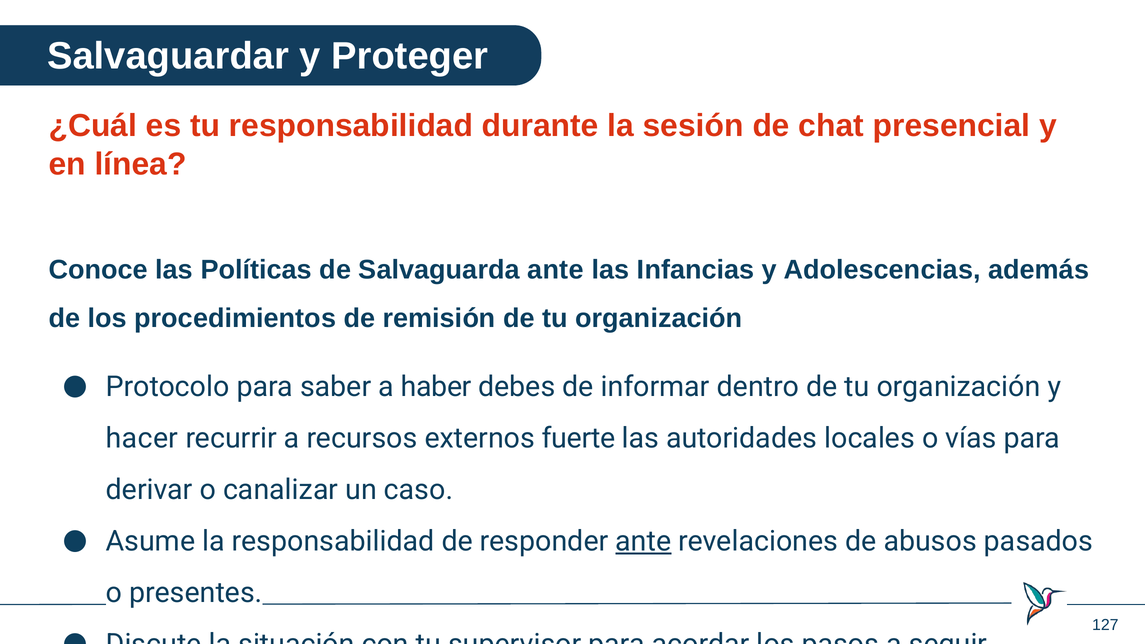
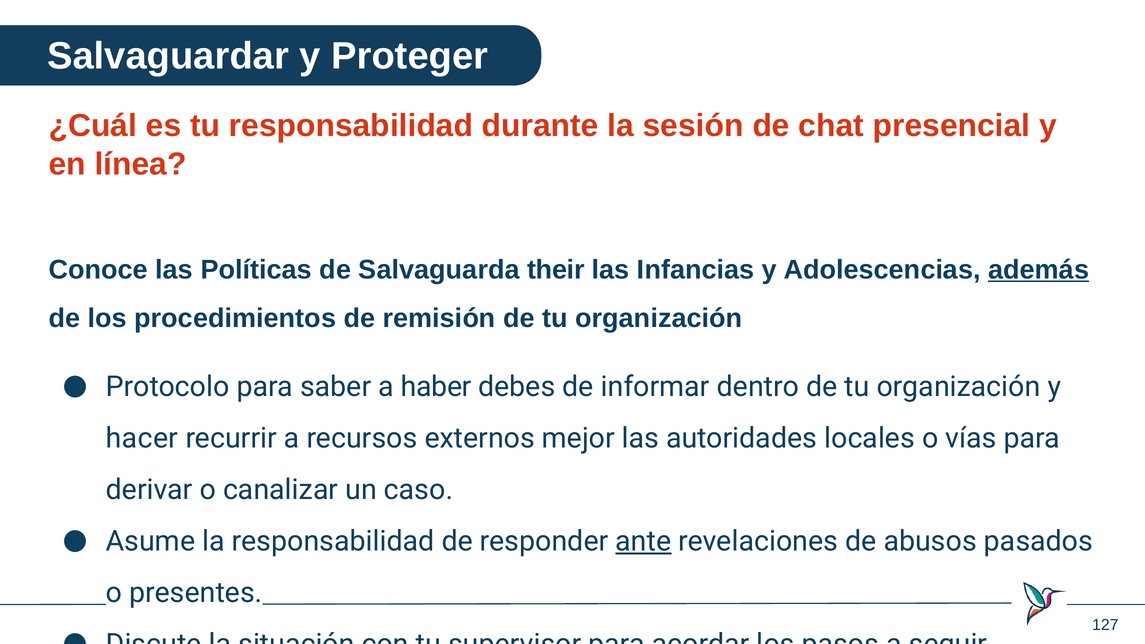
Salvaguarda ante: ante -> their (556, 270)
además underline: none -> present (1039, 270)
fuerte: fuerte -> mejor (578, 438)
